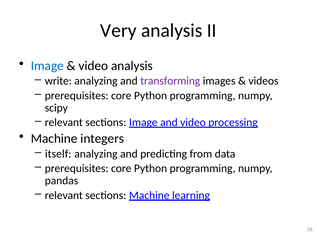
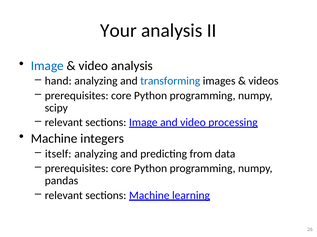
Very: Very -> Your (119, 31)
write: write -> hand (58, 81)
transforming colour: purple -> blue (170, 81)
